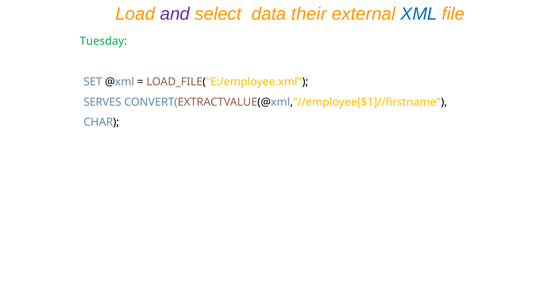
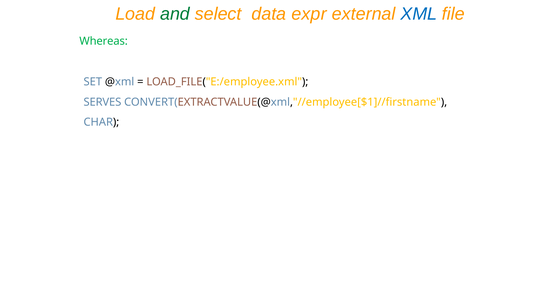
and colour: purple -> green (175, 14)
their: their -> expr (309, 14)
Tuesday: Tuesday -> Whereas (104, 41)
